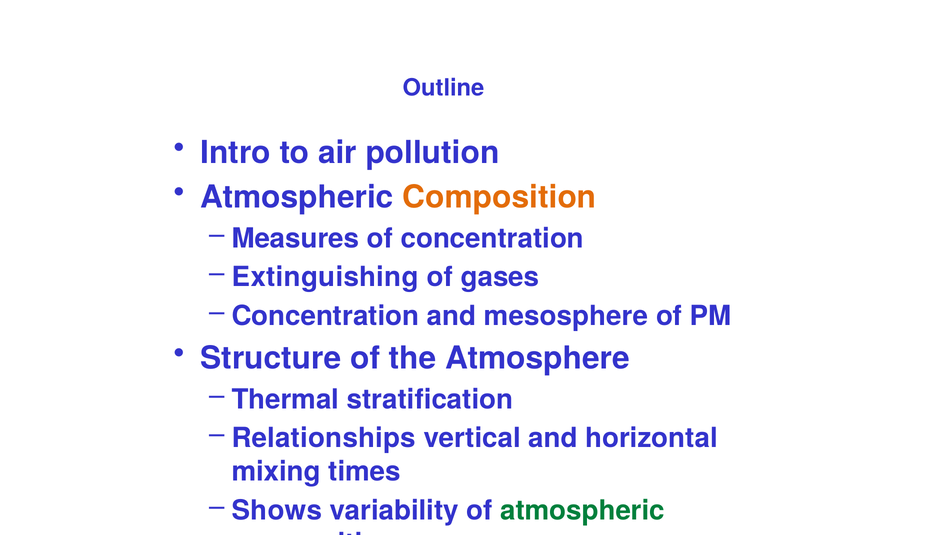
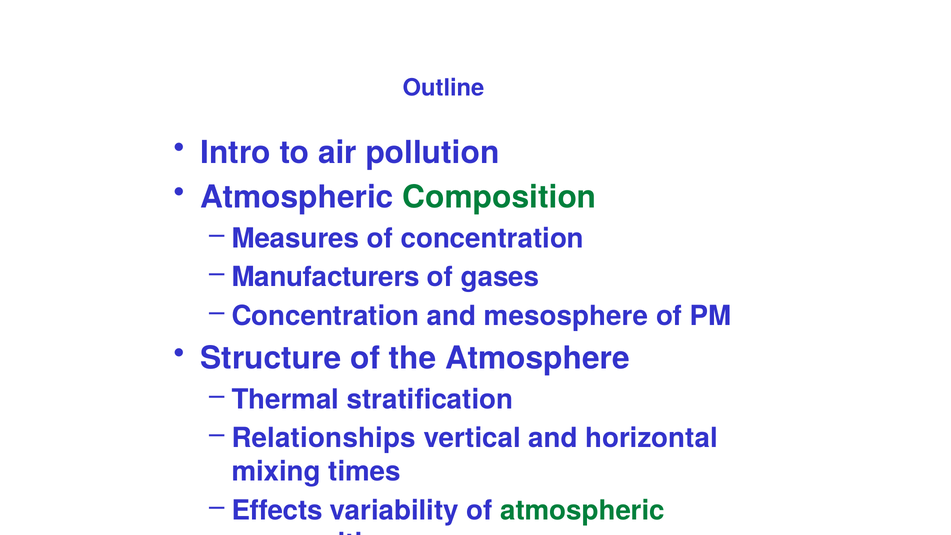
Composition colour: orange -> green (499, 197)
Extinguishing: Extinguishing -> Manufacturers (326, 277)
Shows: Shows -> Effects (277, 510)
